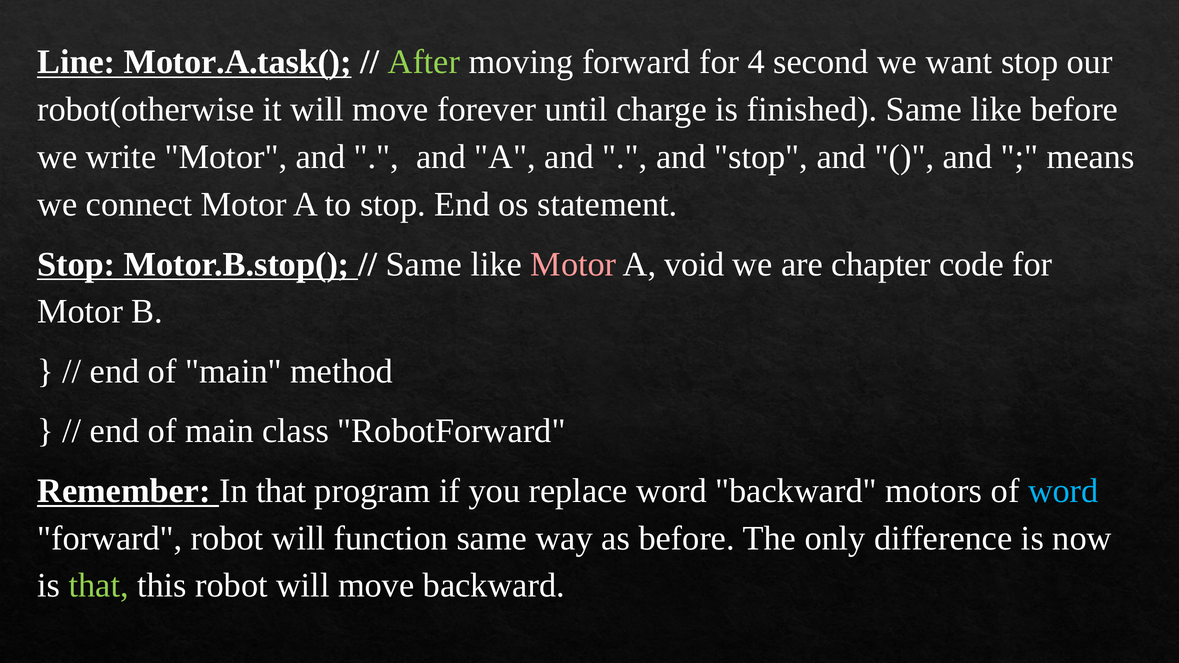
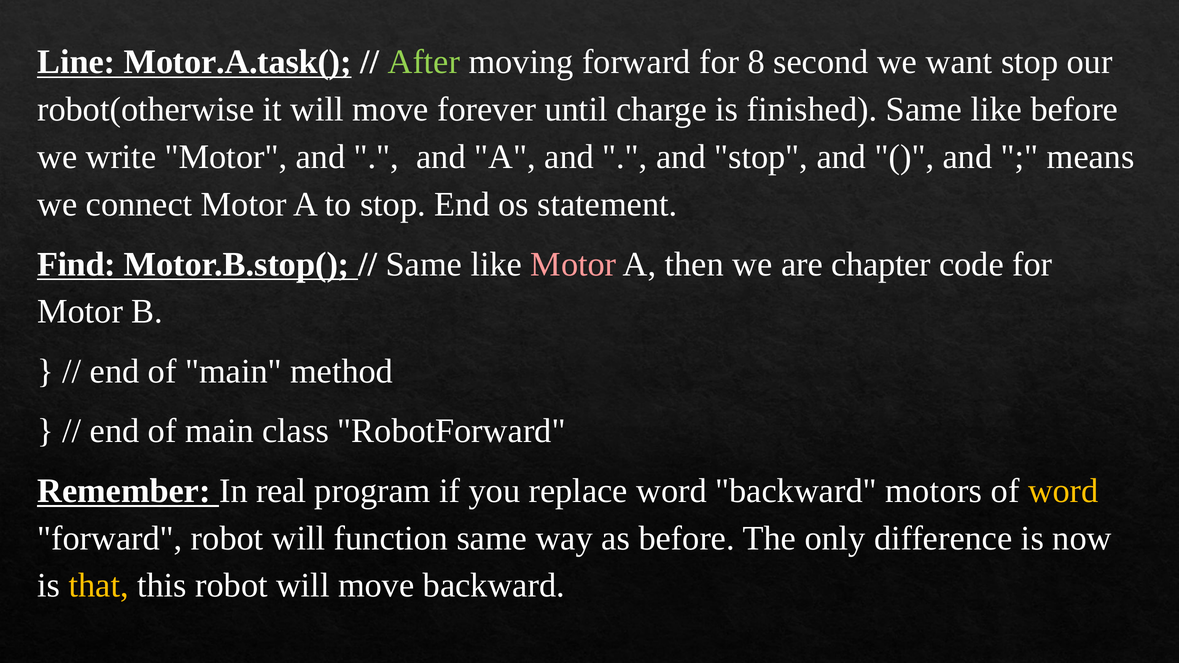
4: 4 -> 8 (756, 62)
Stop: Stop -> Find (76, 264)
void: void -> then (694, 264)
In that: that -> real (281, 491)
word colour: light blue -> yellow (1063, 491)
that colour: light green -> yellow (99, 586)
